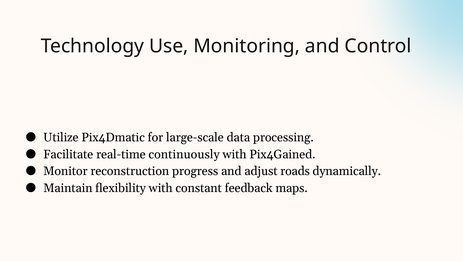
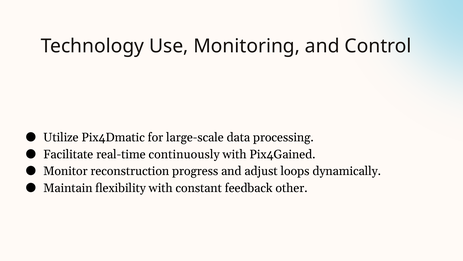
roads: roads -> loops (295, 171)
maps: maps -> other (291, 188)
